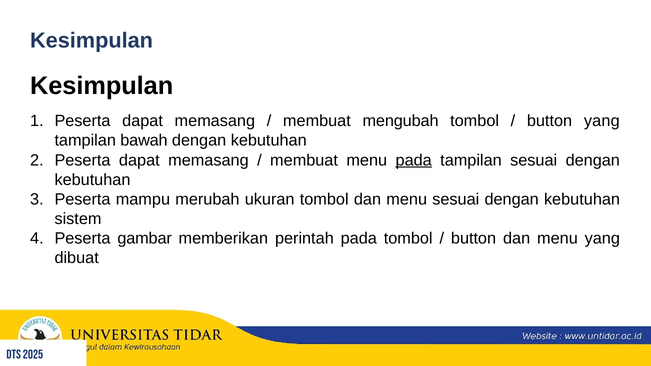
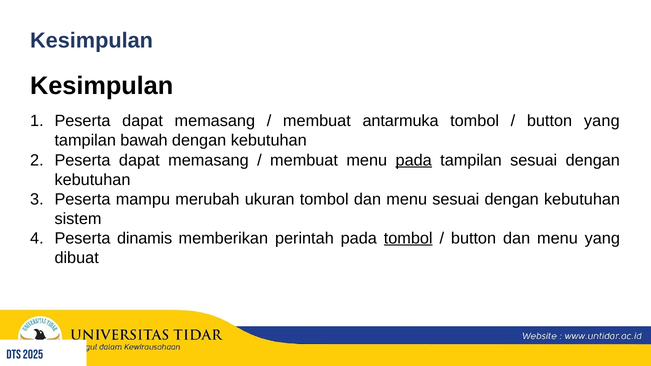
mengubah: mengubah -> antarmuka (401, 121)
gambar: gambar -> dinamis (145, 238)
tombol underline: none -> present (408, 238)
